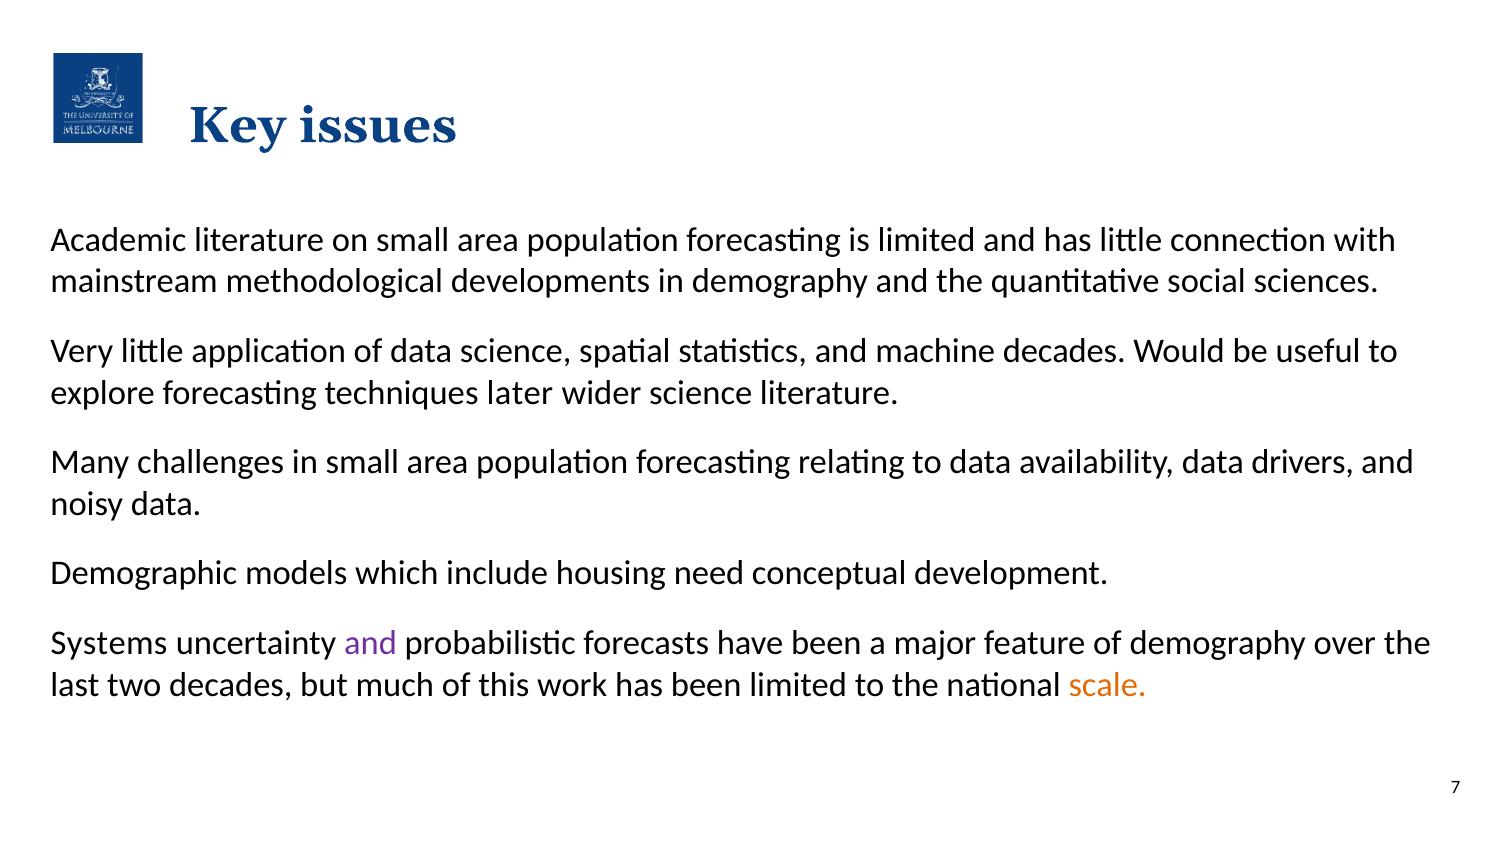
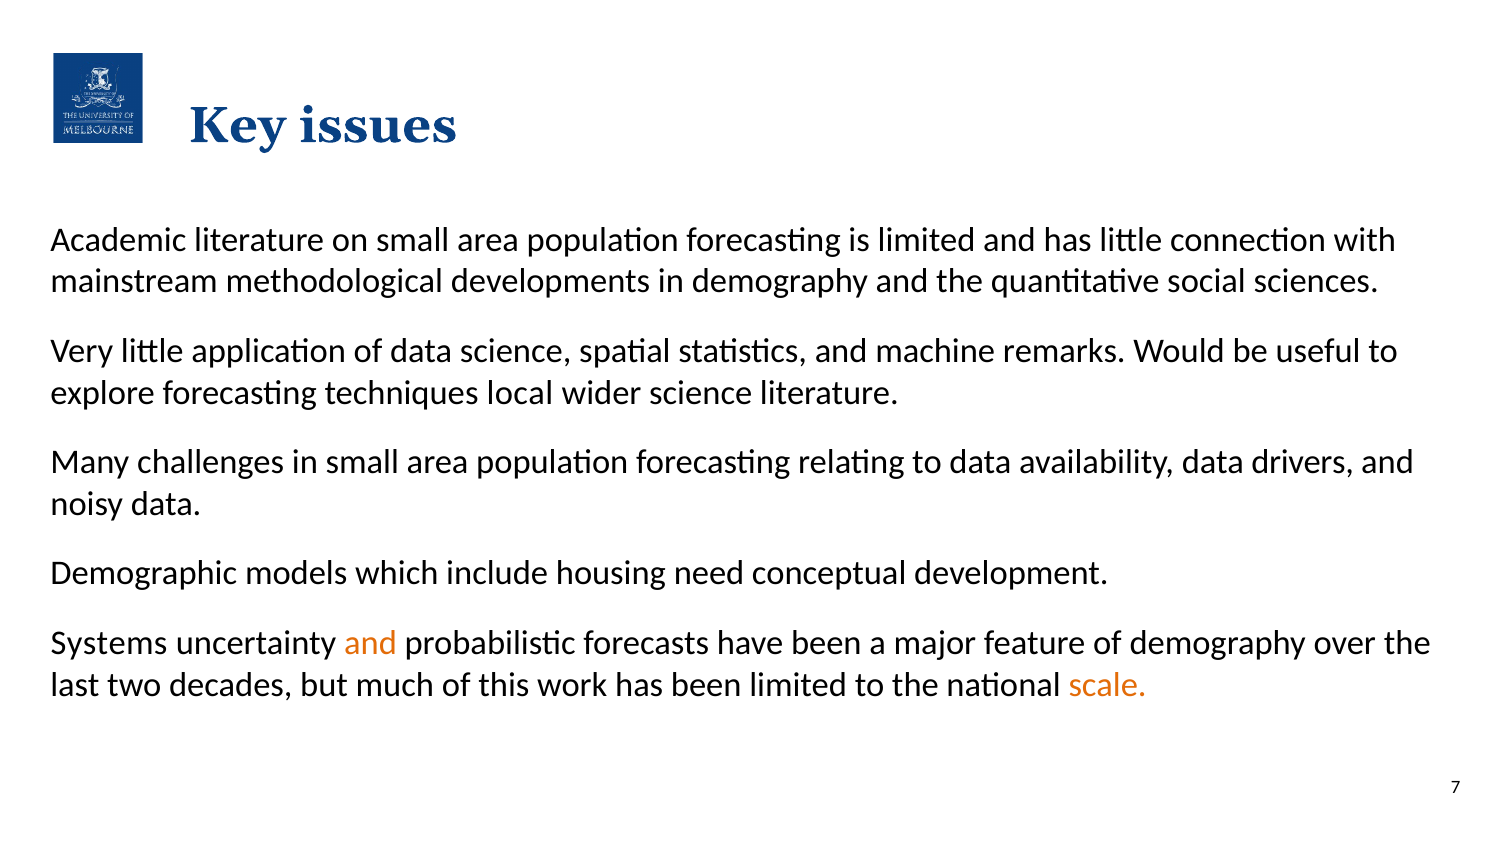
machine decades: decades -> remarks (1064, 351)
later: later -> local (520, 393)
and colour: purple -> orange (370, 643)
